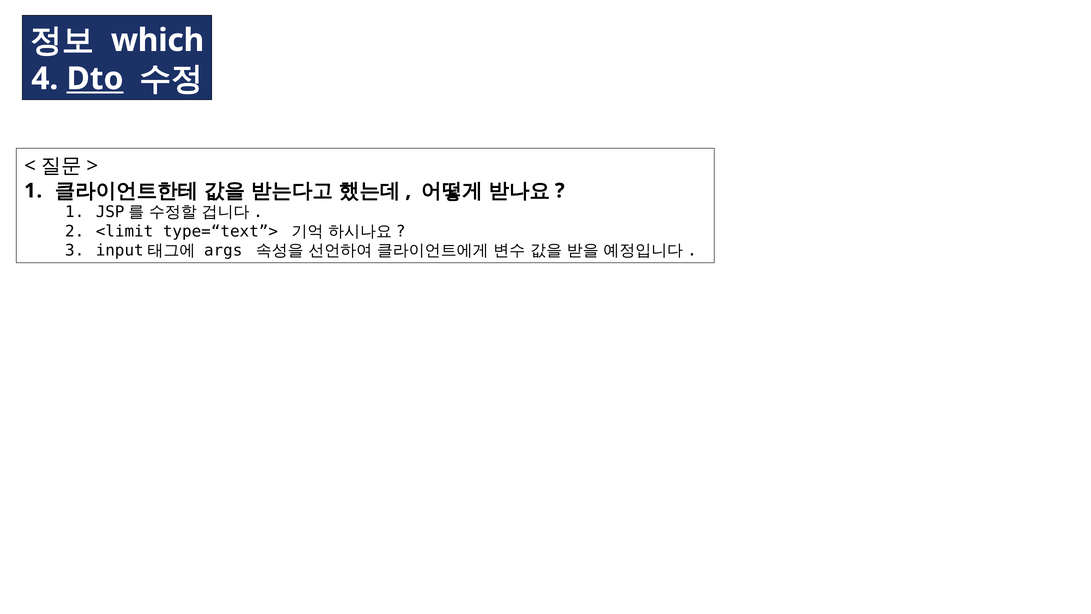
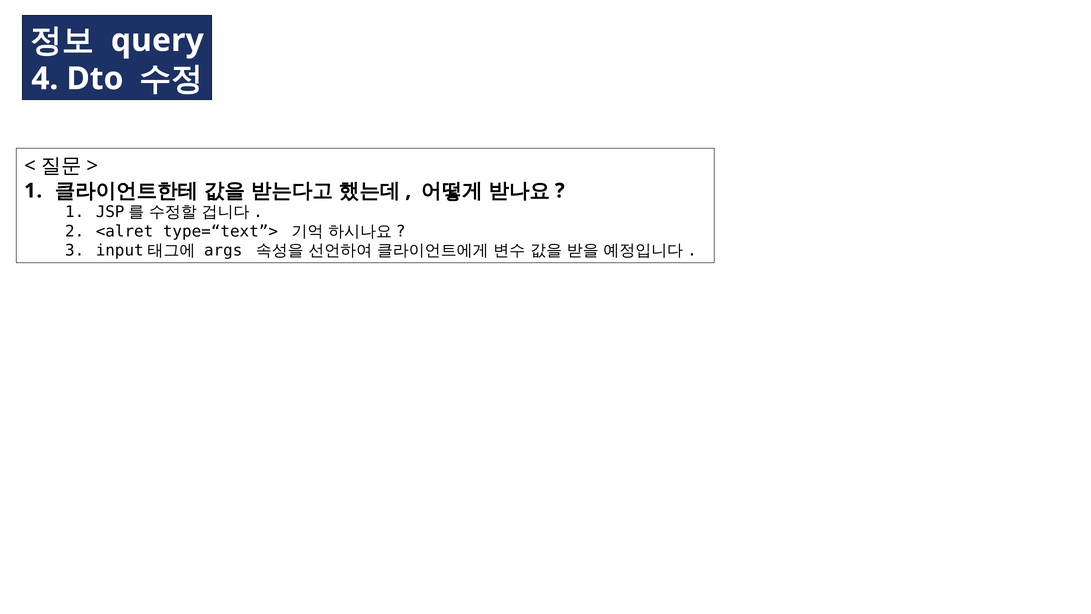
which: which -> query (157, 40)
Dto underline: present -> none (95, 79)
<limit: <limit -> <alret (125, 231)
